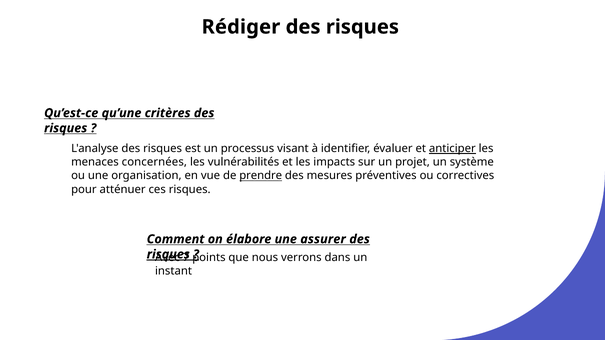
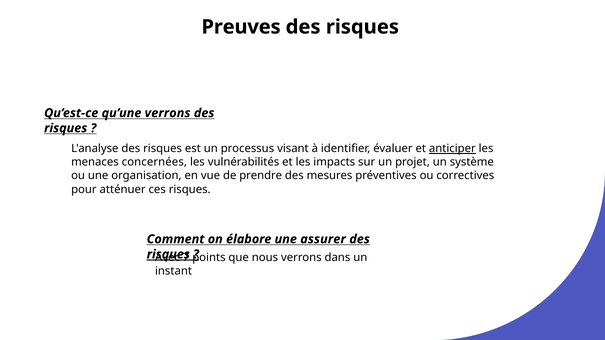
Rédiger: Rédiger -> Preuves (241, 27)
qu’une critères: critères -> verrons (168, 113)
prendre underline: present -> none (261, 176)
